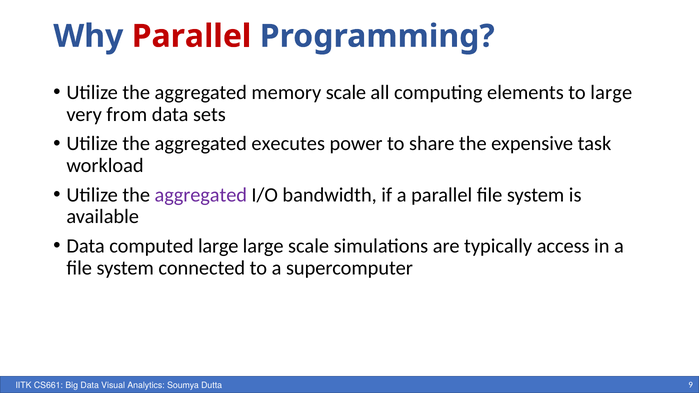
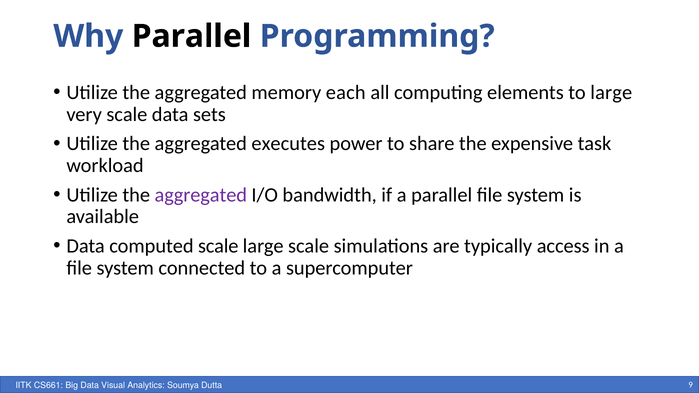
Parallel colour: red -> black (192, 36)
memory scale: scale -> each (346, 92)
very from: from -> scale (127, 114)
computed large: large -> scale (218, 246)
